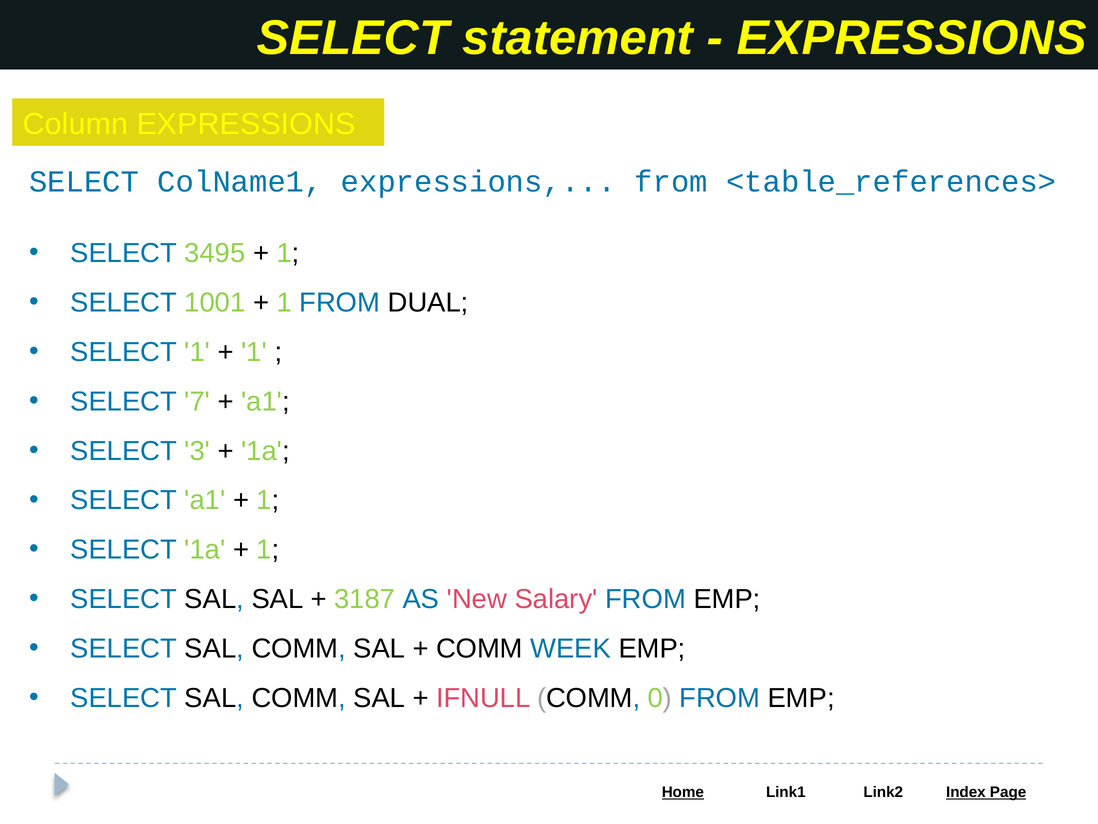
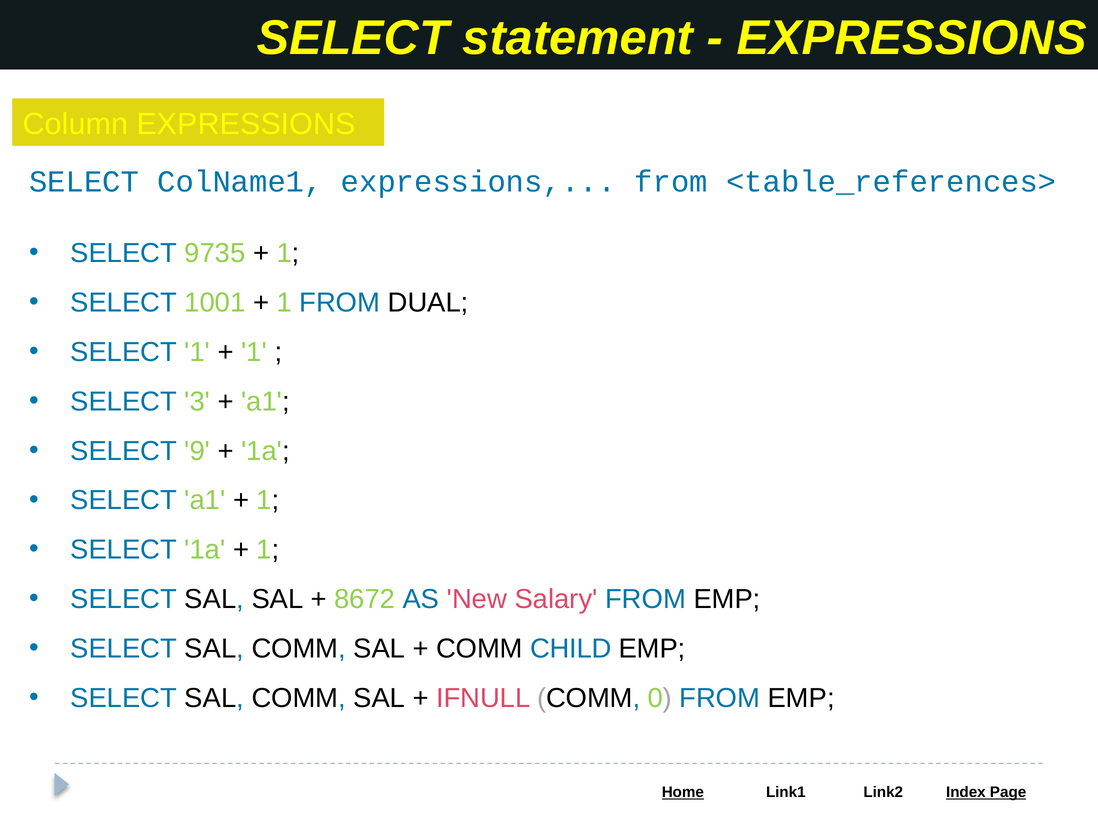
3495: 3495 -> 9735 (215, 253)
7: 7 -> 3 (197, 401)
3: 3 -> 9 (197, 451)
3187: 3187 -> 8672 (365, 599)
WEEK: WEEK -> CHILD (571, 648)
